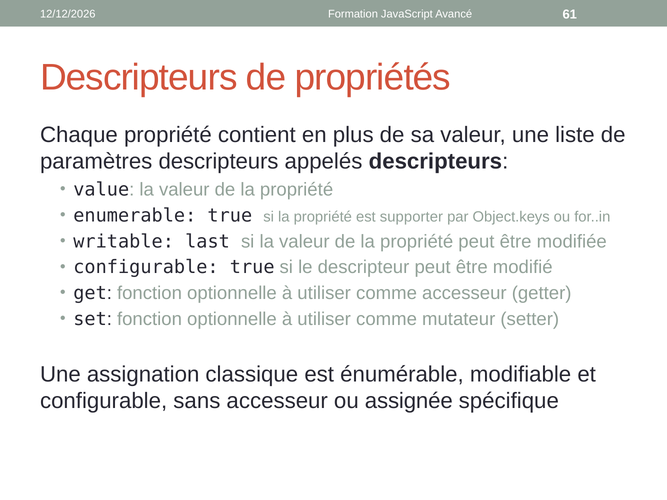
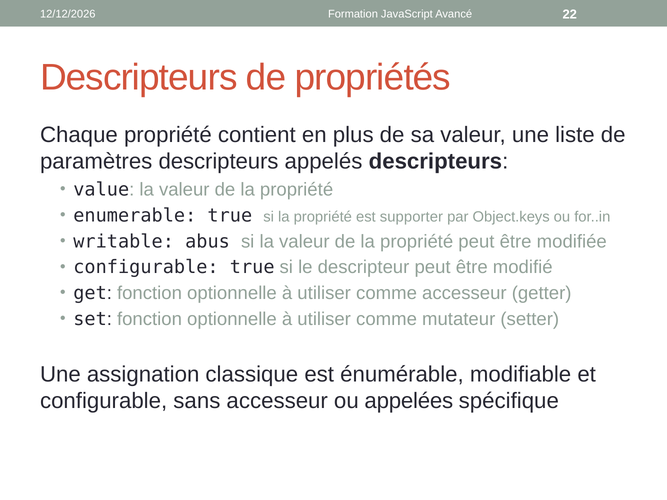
61: 61 -> 22 (570, 14)
last: last -> abus (208, 242)
assignée: assignée -> appelées (409, 401)
